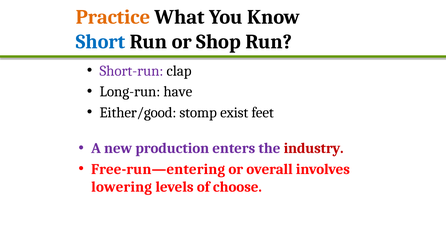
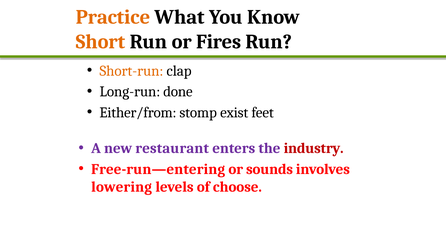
Short colour: blue -> orange (101, 42)
Shop: Shop -> Fires (219, 42)
Short-run colour: purple -> orange (131, 71)
have: have -> done (178, 92)
Either/good: Either/good -> Either/from (138, 112)
production: production -> restaurant (172, 148)
overall: overall -> sounds (270, 169)
